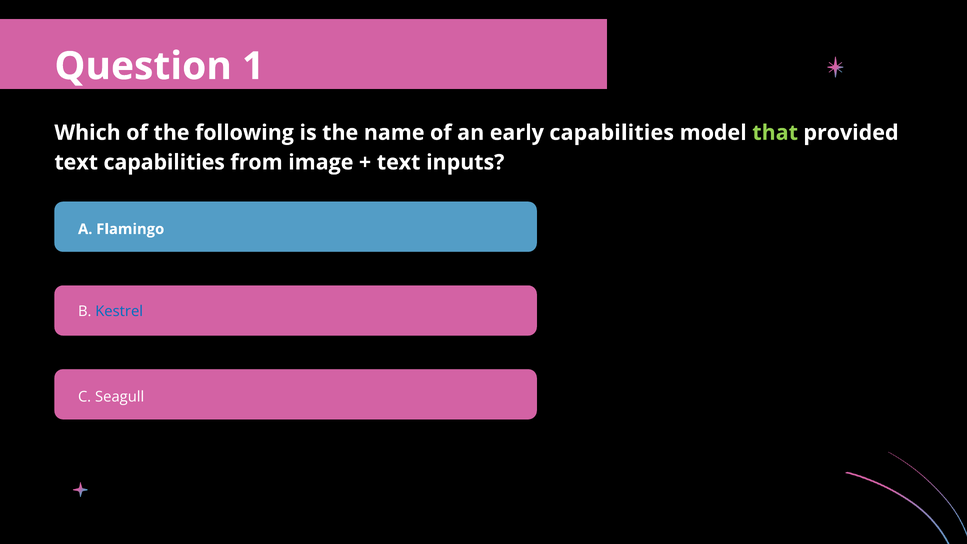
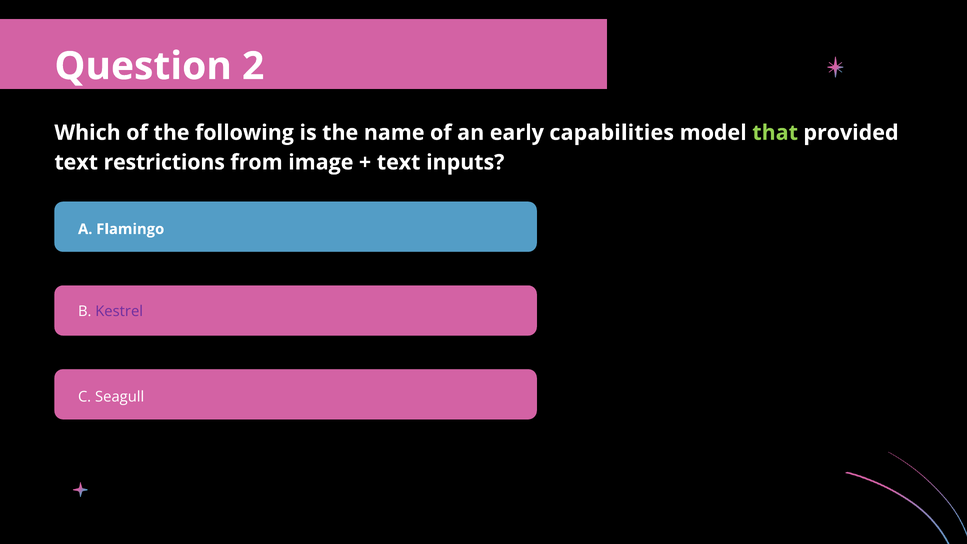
1: 1 -> 2 (253, 66)
text capabilities: capabilities -> restrictions (164, 162)
Kestrel colour: blue -> purple (119, 312)
